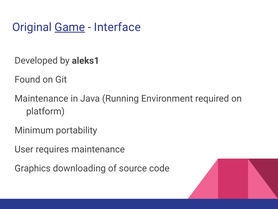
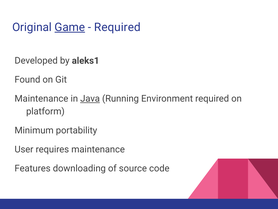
Interface: Interface -> Required (117, 27)
Java underline: none -> present (90, 98)
Graphics: Graphics -> Features (33, 168)
